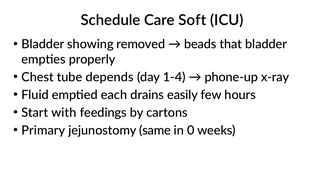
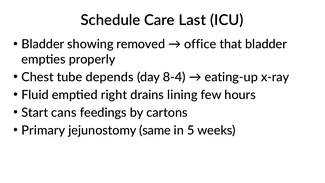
Soft: Soft -> Last (192, 20)
beads: beads -> office (200, 44)
1-4: 1-4 -> 8-4 (174, 77)
phone-up: phone-up -> eating-up (231, 77)
each: each -> right (114, 95)
easily: easily -> lining (182, 95)
with: with -> cans (64, 113)
0: 0 -> 5 (191, 130)
